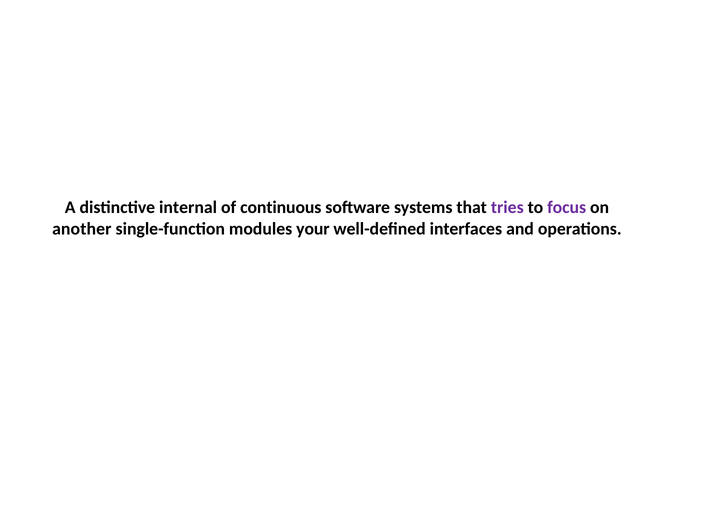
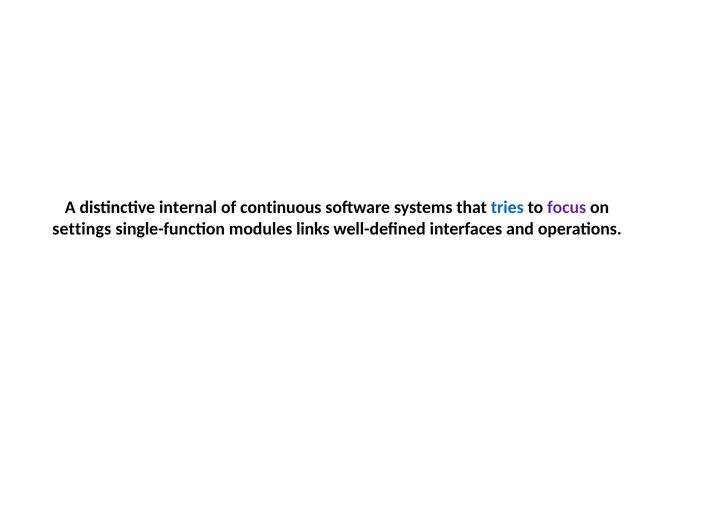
tries colour: purple -> blue (507, 208)
another: another -> settings (82, 229)
your: your -> links (313, 229)
